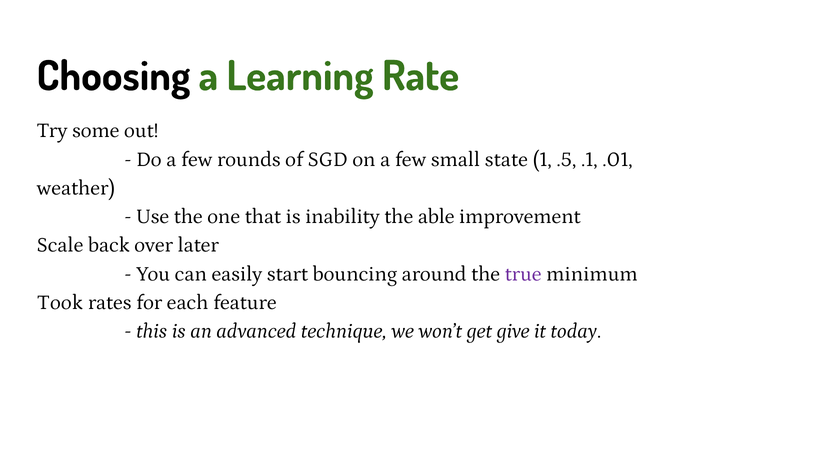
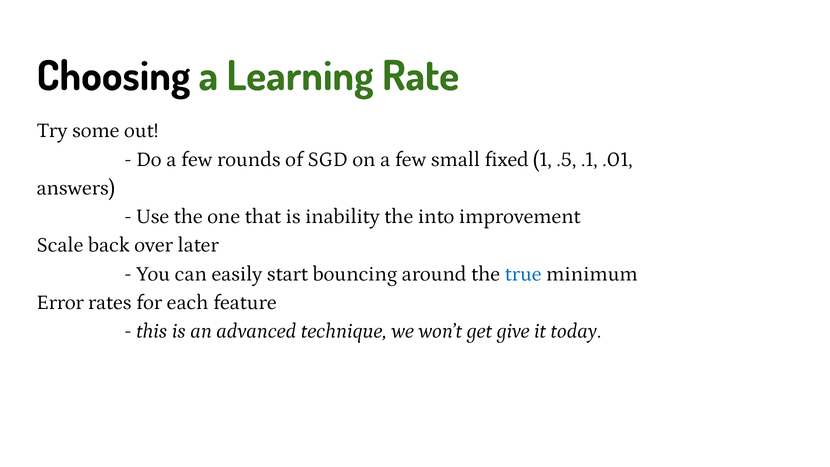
state: state -> fixed (507, 159)
weather: weather -> answers (76, 188)
able: able -> into (436, 216)
true colour: purple -> blue (523, 274)
Took: Took -> Error (60, 302)
